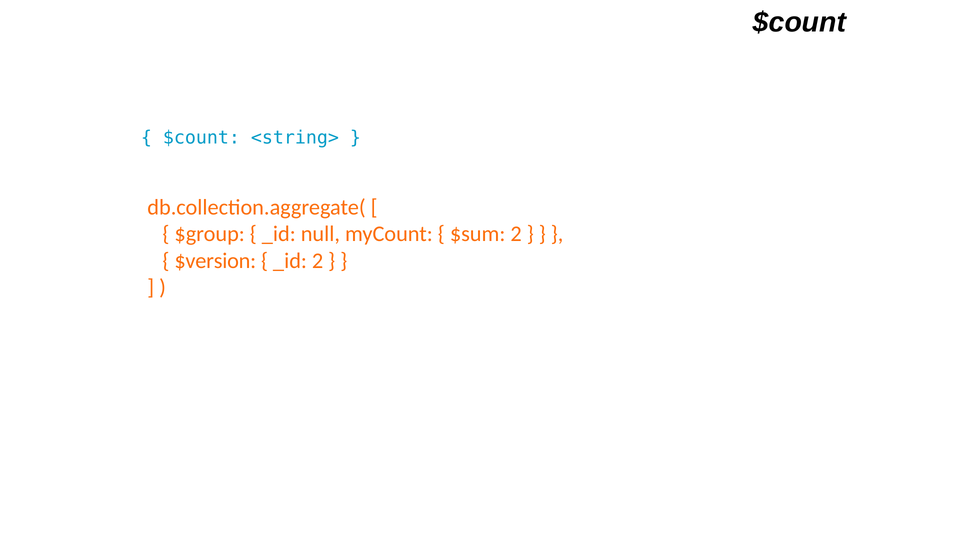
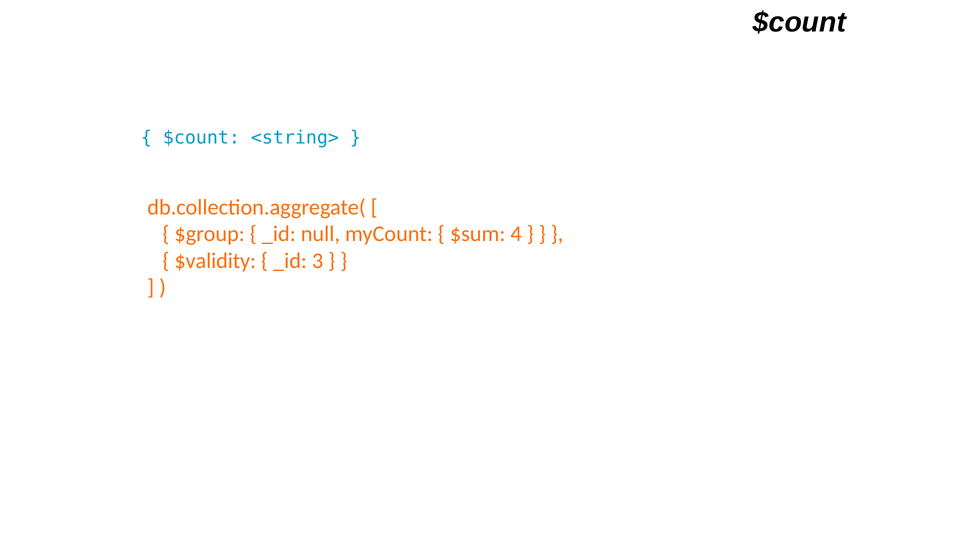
$sum 2: 2 -> 4 (516, 234)
$version: $version -> $validity (215, 261)
_id 2: 2 -> 3 (318, 261)
